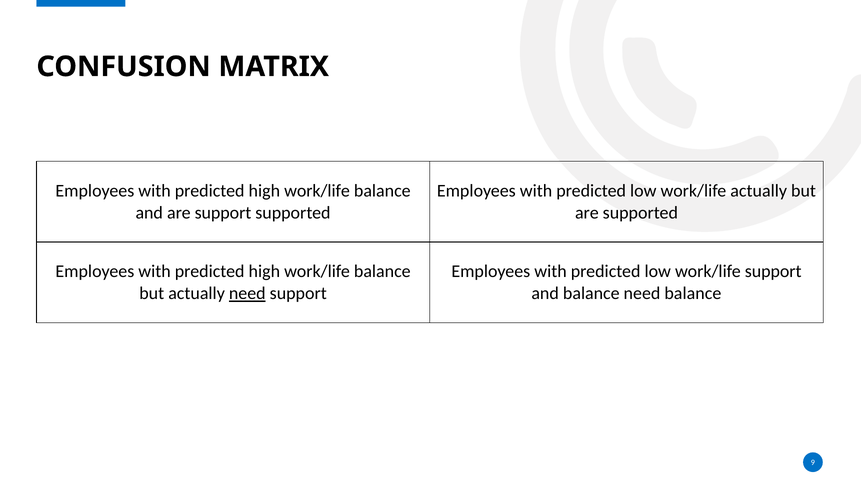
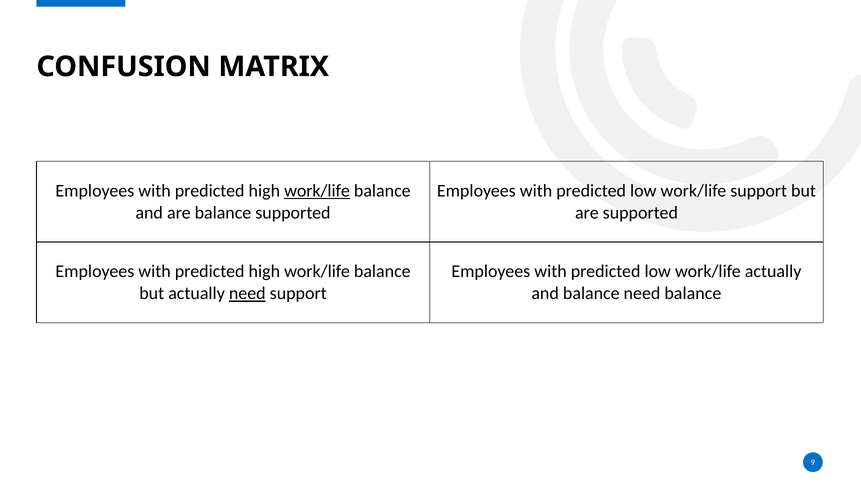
work/life underline: none -> present (317, 191)
work/life actually: actually -> support (759, 191)
are support: support -> balance (223, 213)
work/life support: support -> actually (773, 272)
